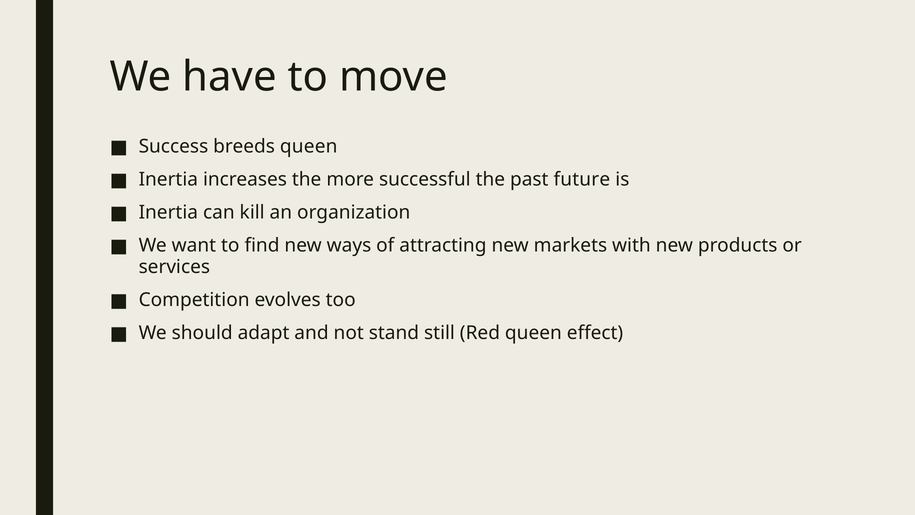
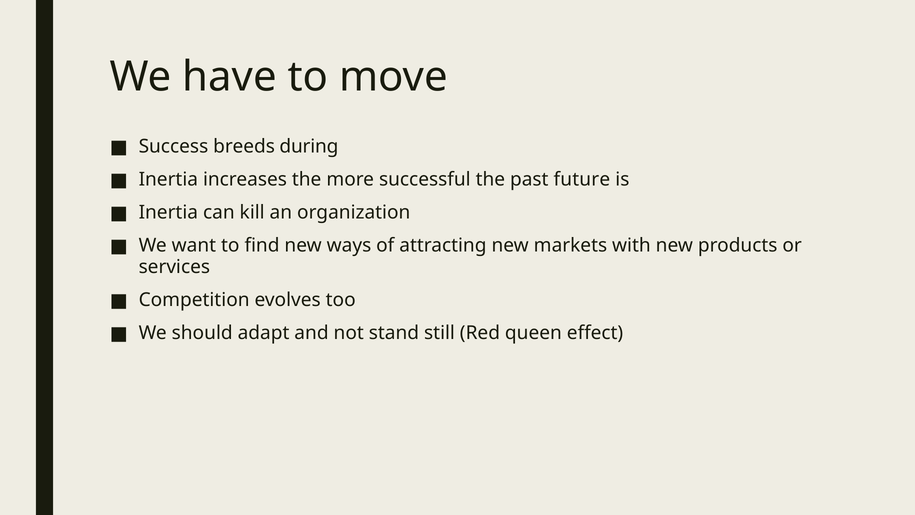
breeds queen: queen -> during (309, 147)
